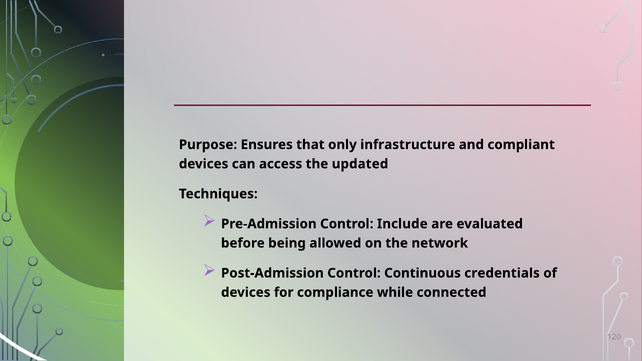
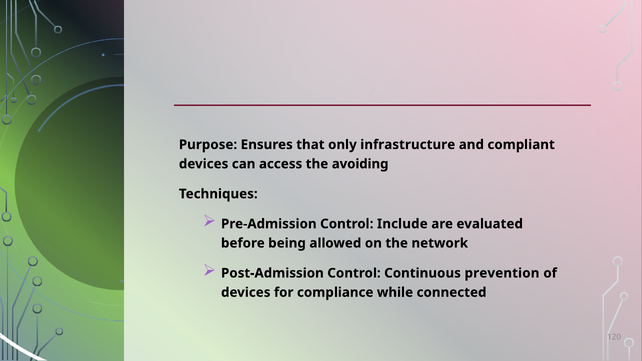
updated: updated -> avoiding (360, 164)
credentials: credentials -> prevention (502, 273)
